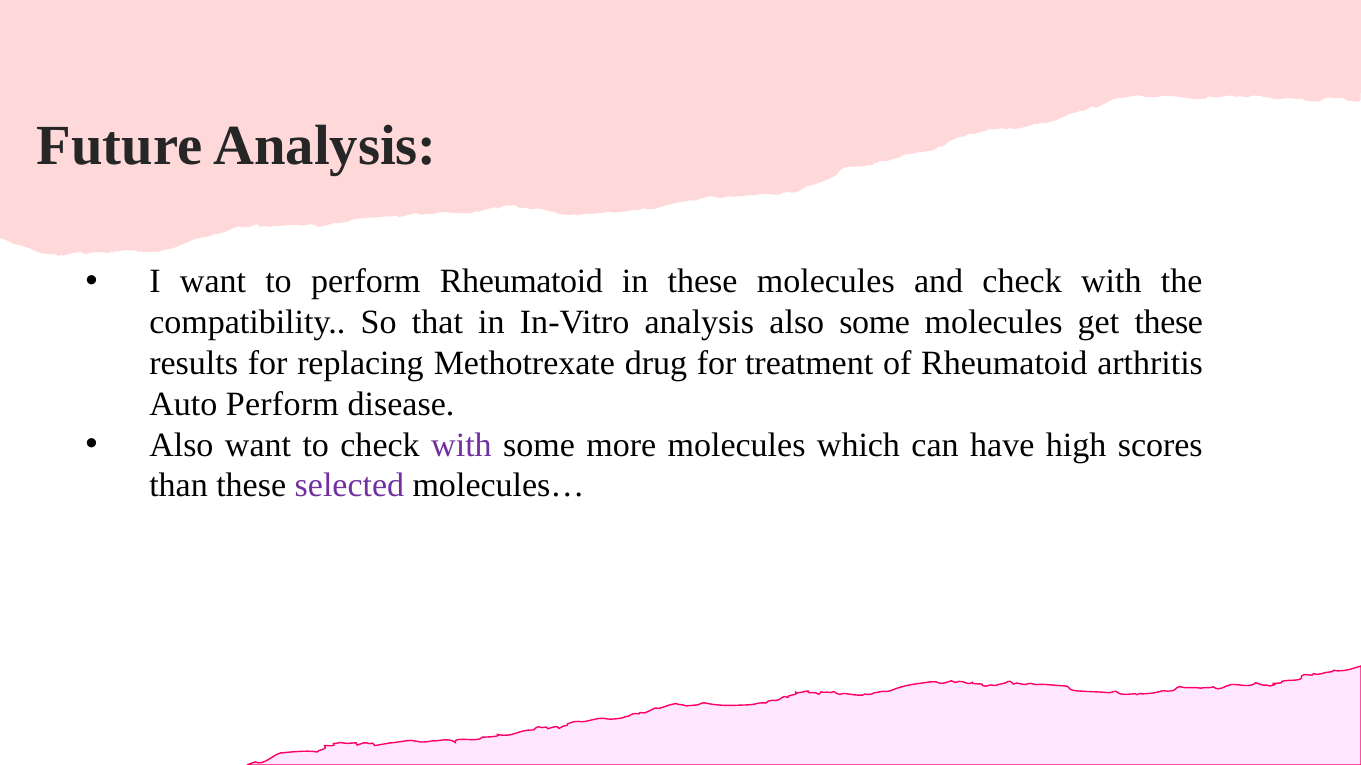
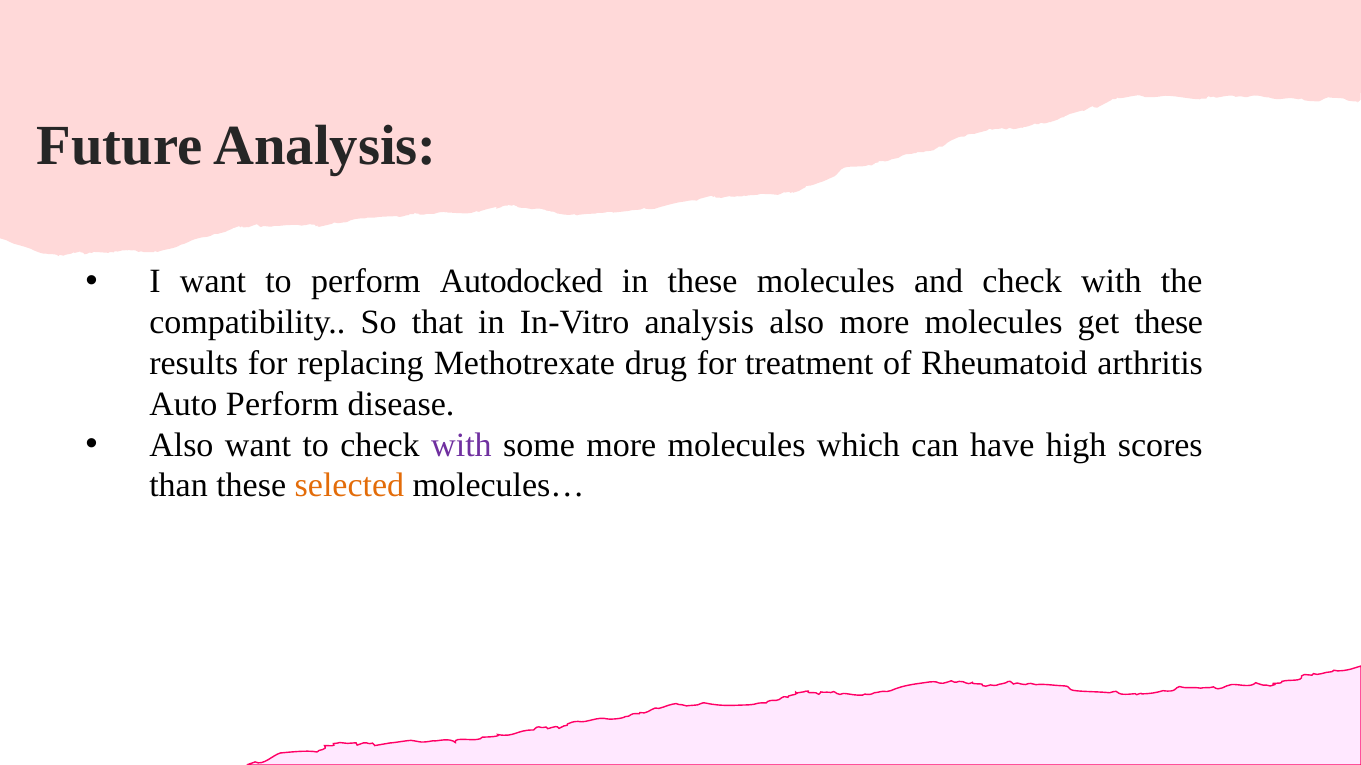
perform Rheumatoid: Rheumatoid -> Autodocked (521, 282)
also some: some -> more (874, 323)
selected colour: purple -> orange (349, 486)
